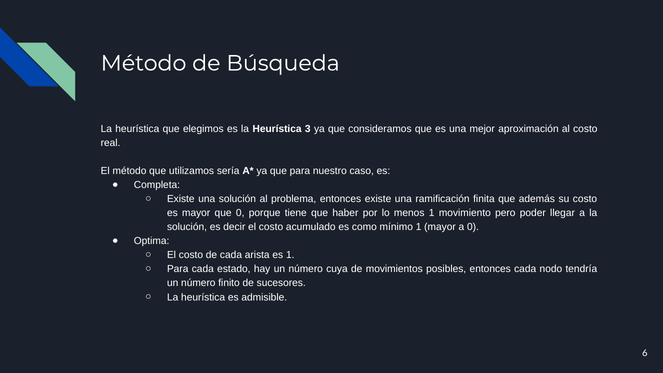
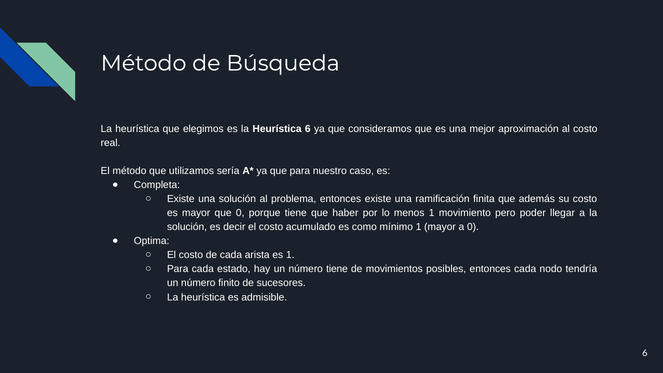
Heurística 3: 3 -> 6 (308, 129)
número cuya: cuya -> tiene (337, 269)
